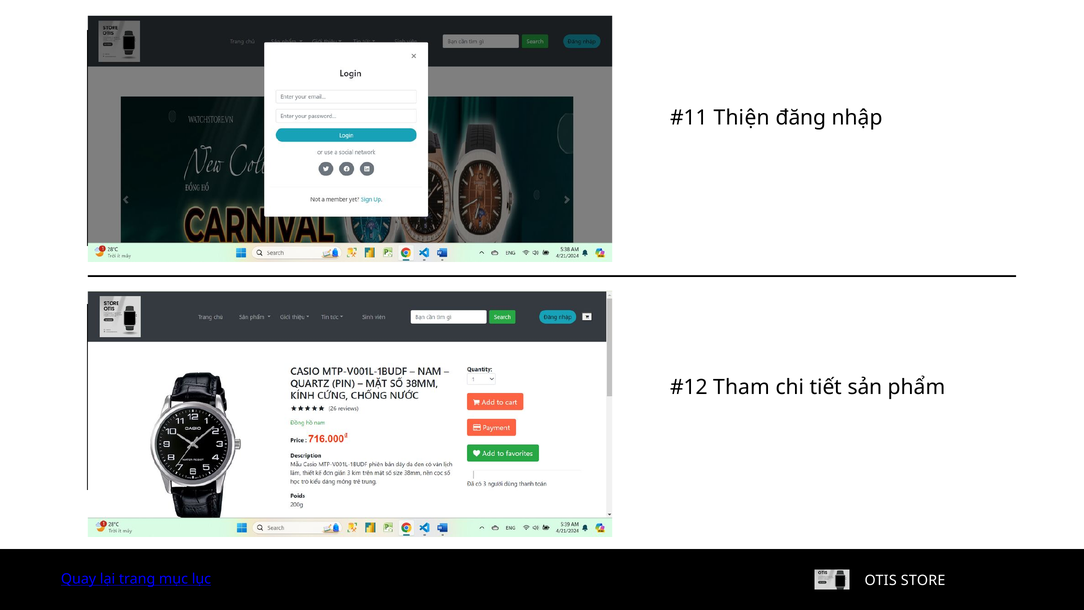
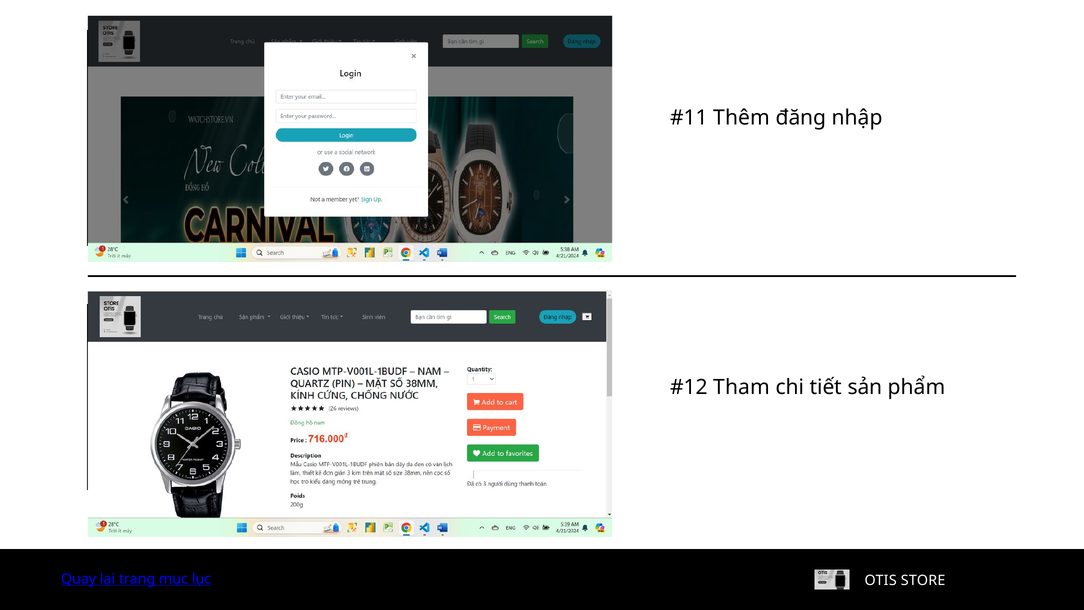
Thiện: Thiện -> Thêm (742, 118)
